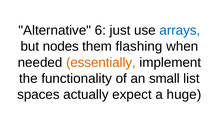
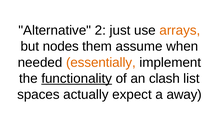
6: 6 -> 2 (100, 30)
arrays colour: blue -> orange (180, 30)
flashing: flashing -> assume (139, 46)
functionality underline: none -> present (77, 79)
small: small -> clash (164, 79)
huge: huge -> away (184, 95)
